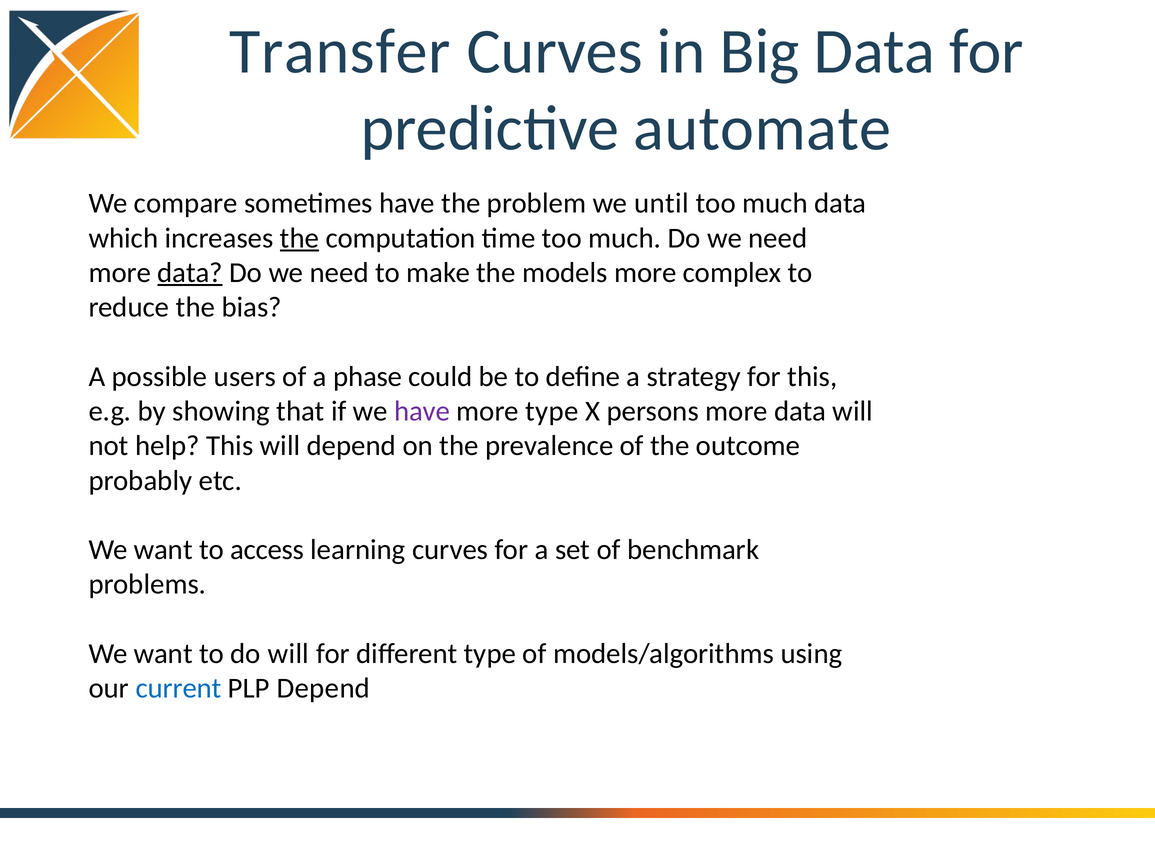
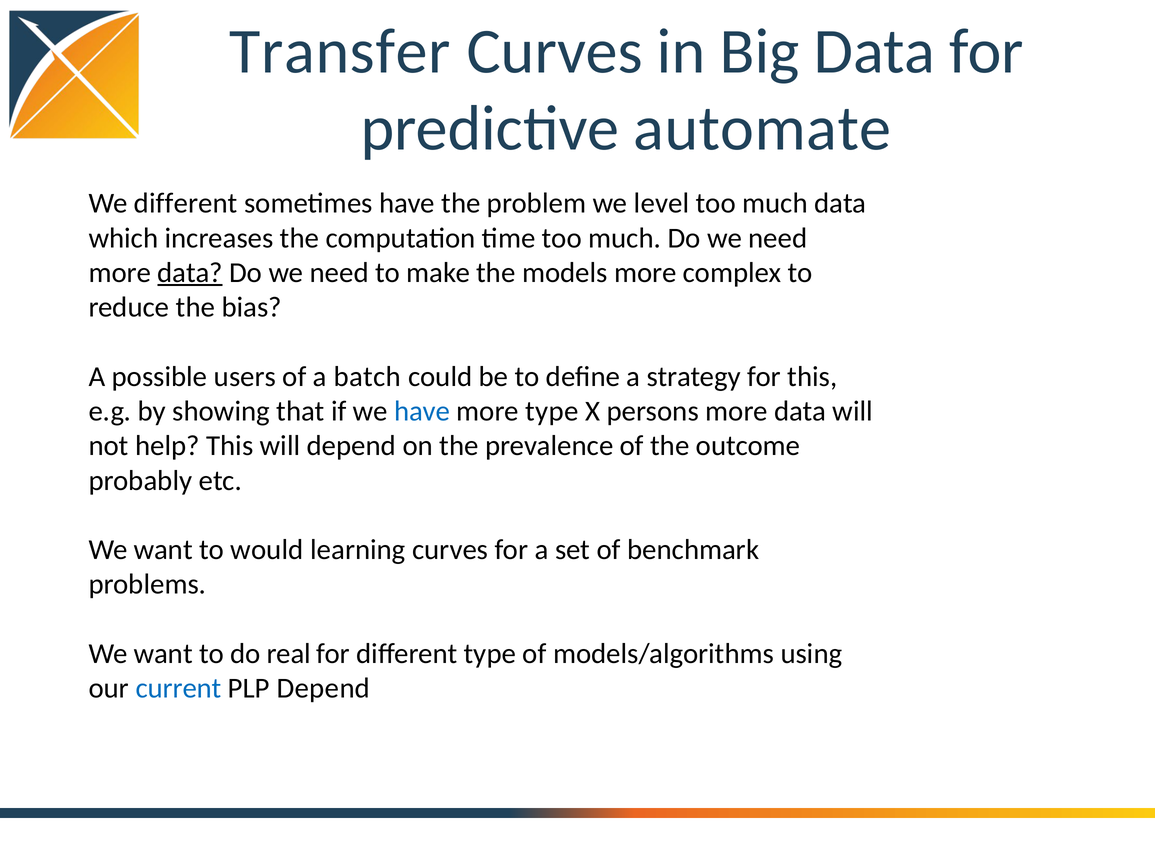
We compare: compare -> different (186, 203)
until: until -> level (662, 203)
the underline: present -> none (299, 238)
phase: phase -> batch (367, 377)
have colour: purple -> blue (422, 411)
access: access -> would (267, 550)
do will: will -> real (289, 654)
